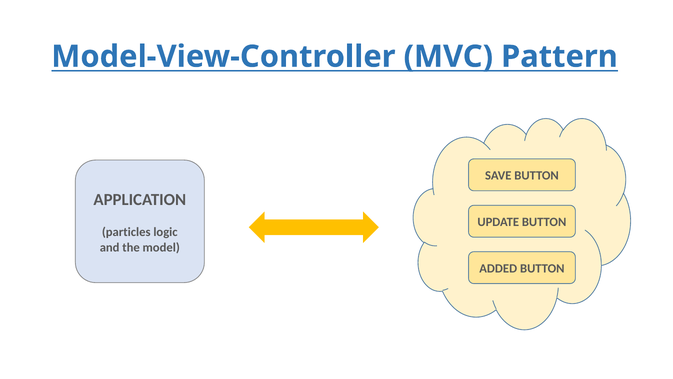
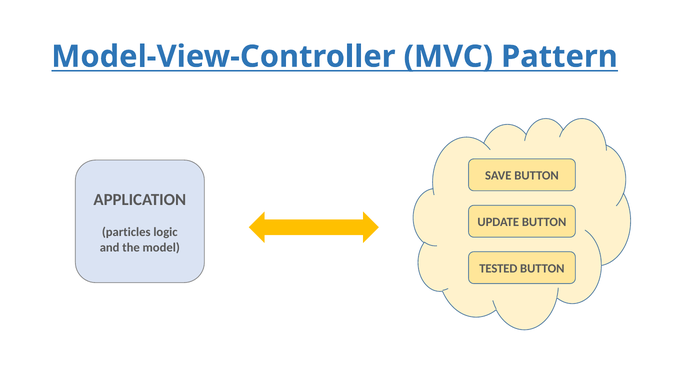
ADDED: ADDED -> TESTED (498, 268)
